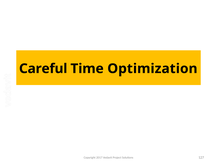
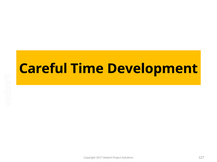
Optimization: Optimization -> Development (152, 69)
